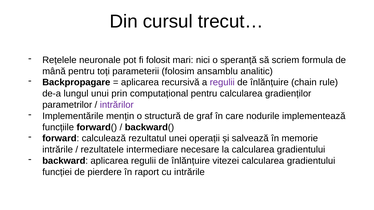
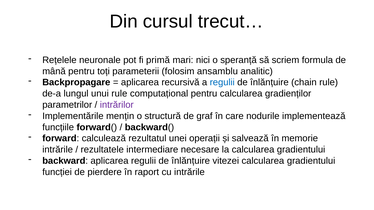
folosit: folosit -> primă (158, 60)
regulii colour: purple -> blue (222, 83)
unui prin: prin -> rule (119, 94)
